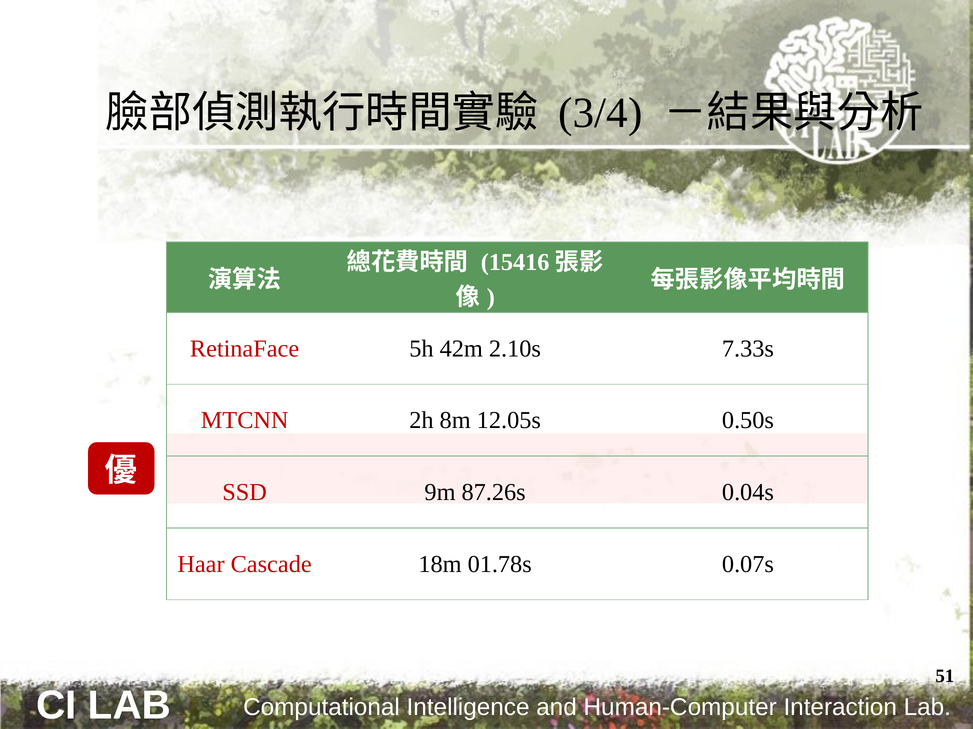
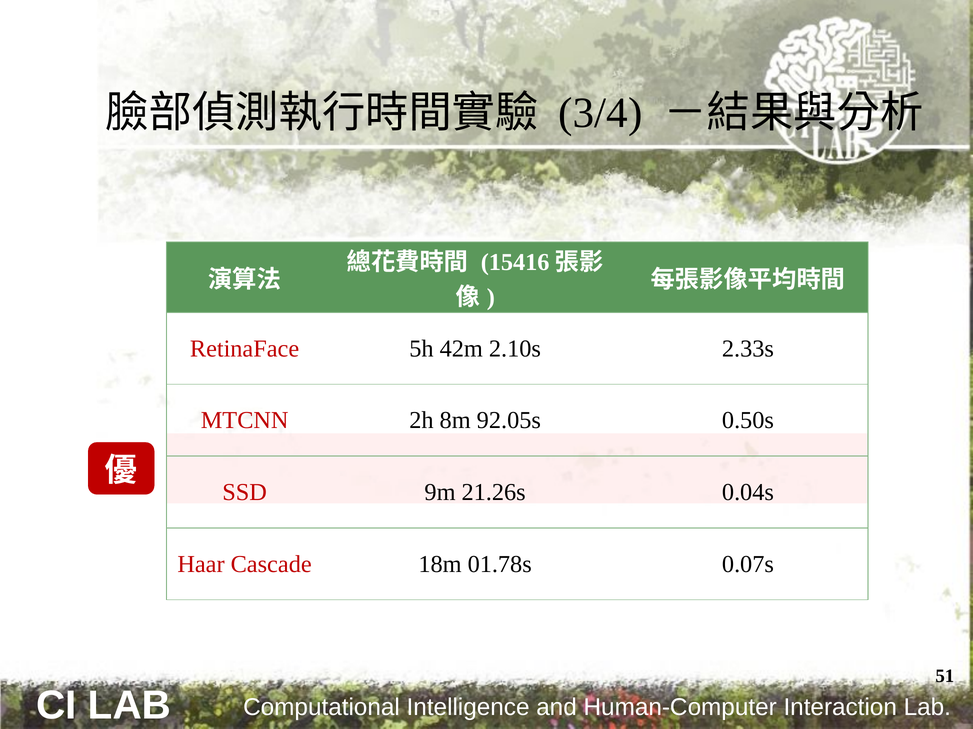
7.33s: 7.33s -> 2.33s (748, 349)
12.05s: 12.05s -> 92.05s (509, 421)
87.26s: 87.26s -> 21.26s (494, 493)
